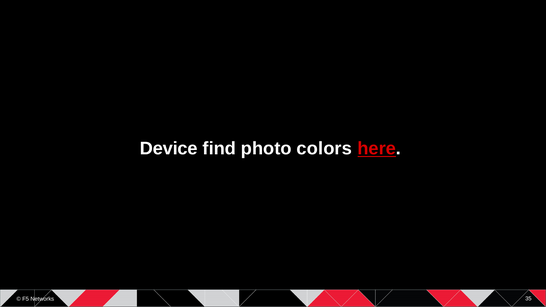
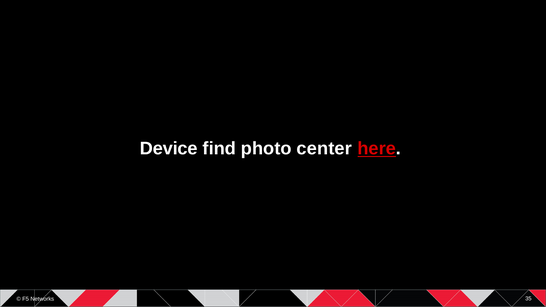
colors: colors -> center (324, 149)
